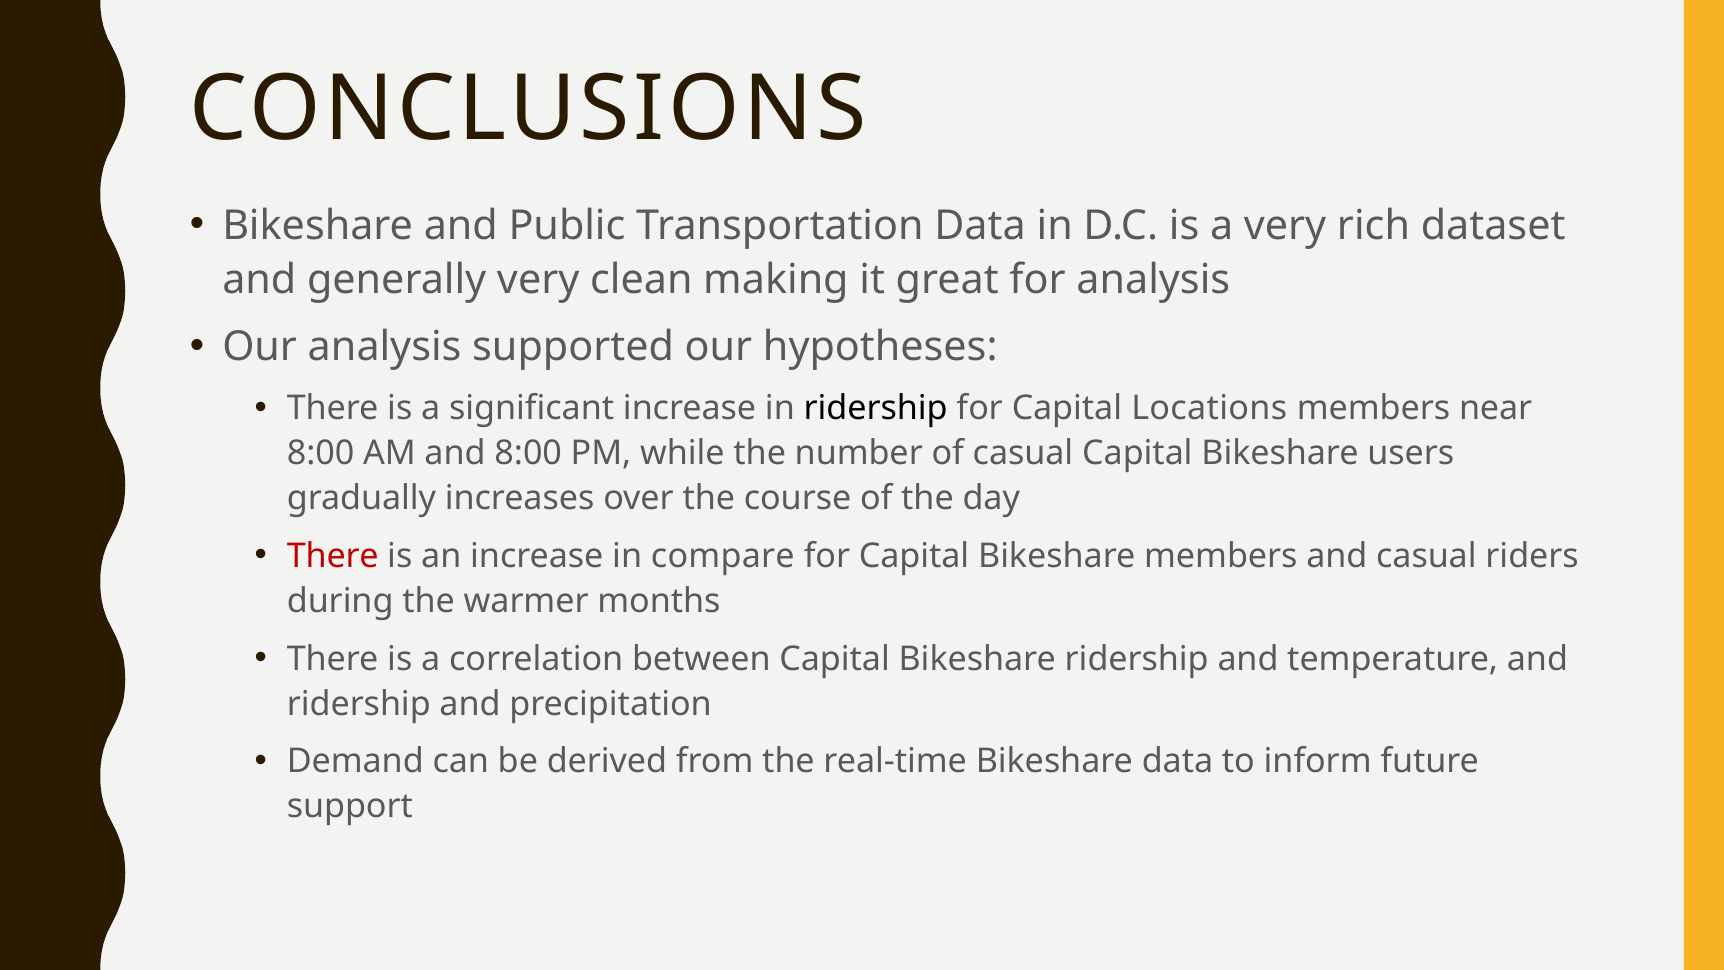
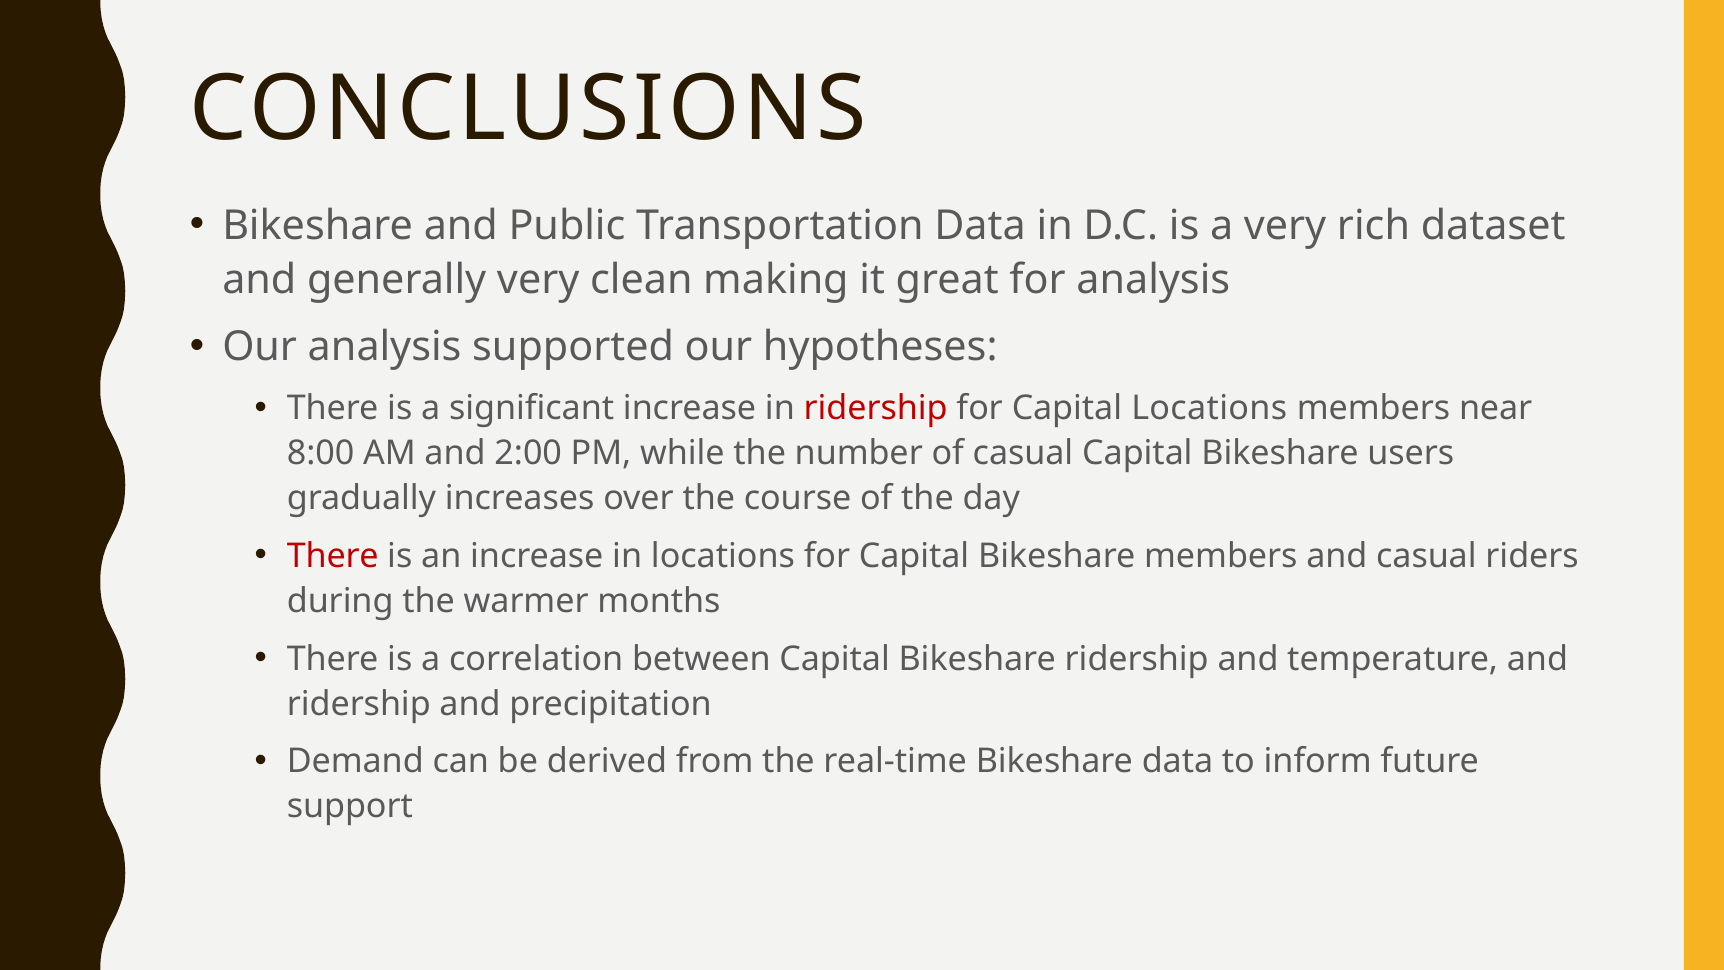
ridership colour: black -> red (876, 409)
and 8:00: 8:00 -> 2:00 (528, 454)
in compare: compare -> locations (723, 556)
